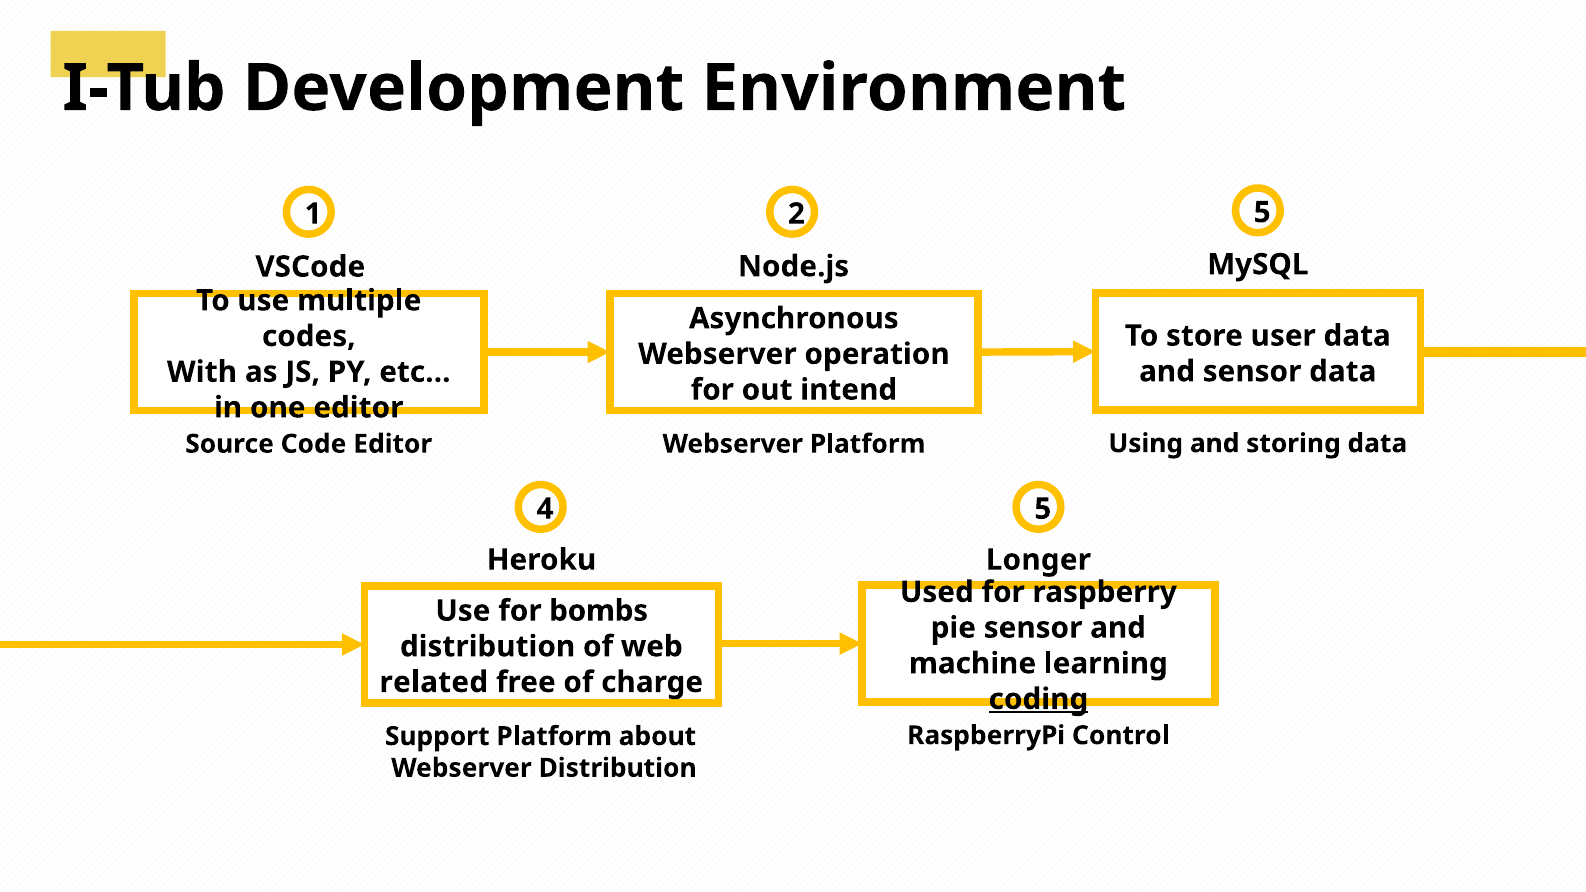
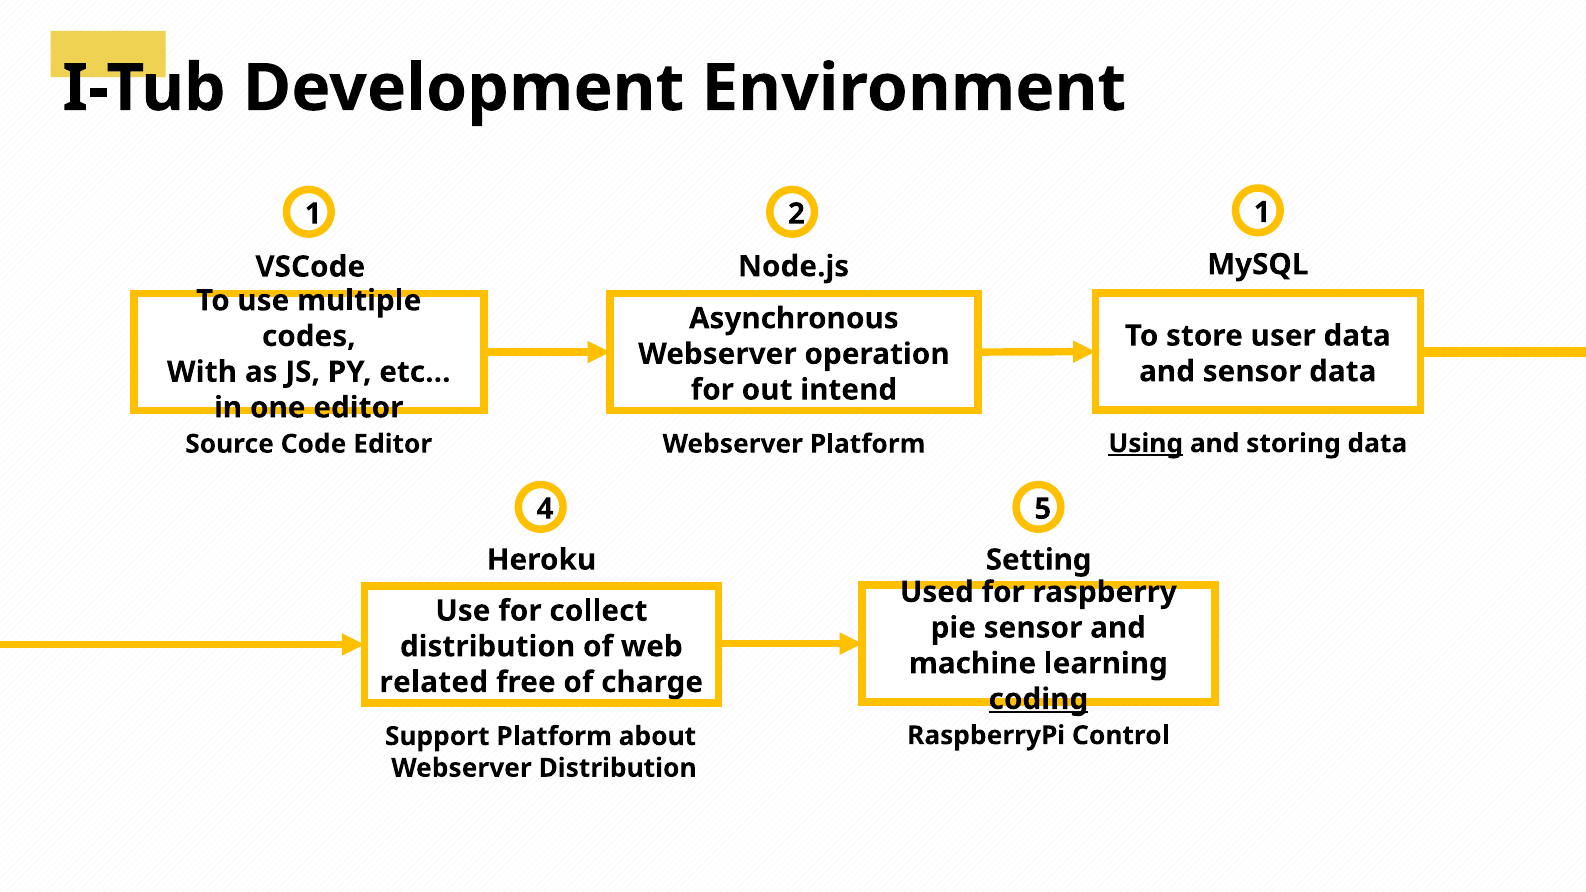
2 5: 5 -> 1 (1262, 212)
Using underline: none -> present (1146, 444)
Longer: Longer -> Setting (1039, 560)
bombs: bombs -> collect (598, 611)
